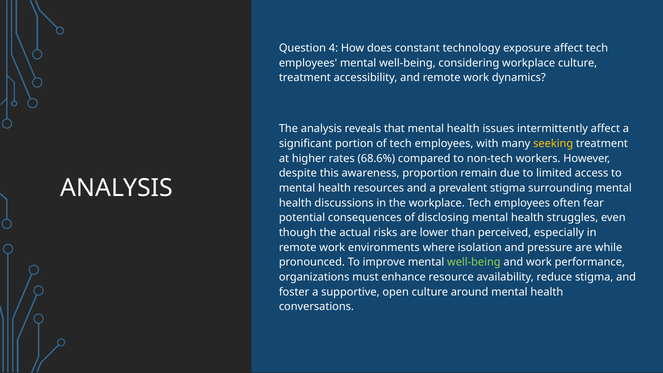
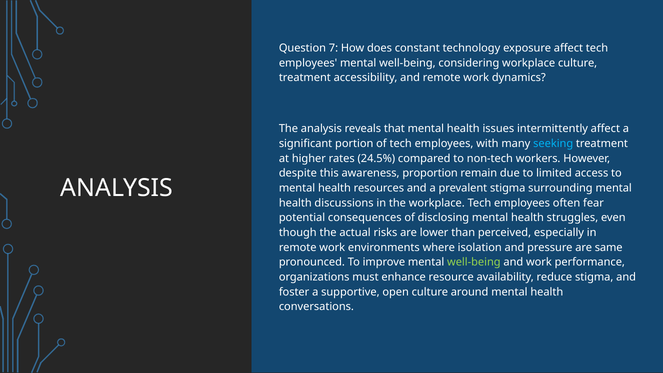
4: 4 -> 7 (334, 48)
seeking colour: yellow -> light blue (553, 143)
68.6%: 68.6% -> 24.5% (376, 158)
while: while -> same (609, 247)
